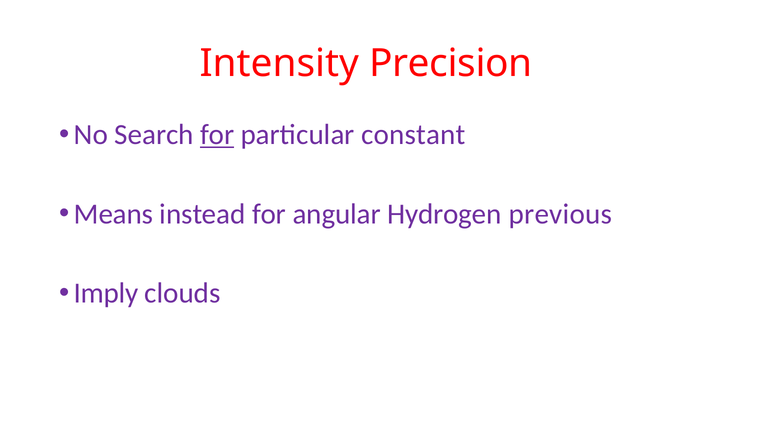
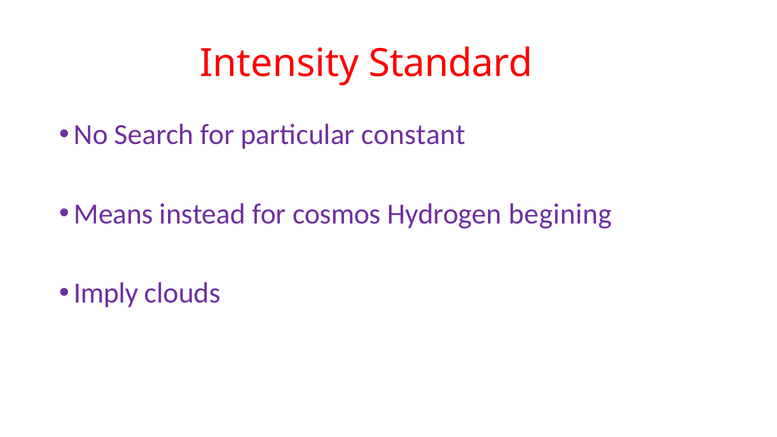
Precision: Precision -> Standard (451, 64)
for underline: present -> none (217, 135)
angular: angular -> cosmos (337, 214)
previous: previous -> begining (560, 214)
